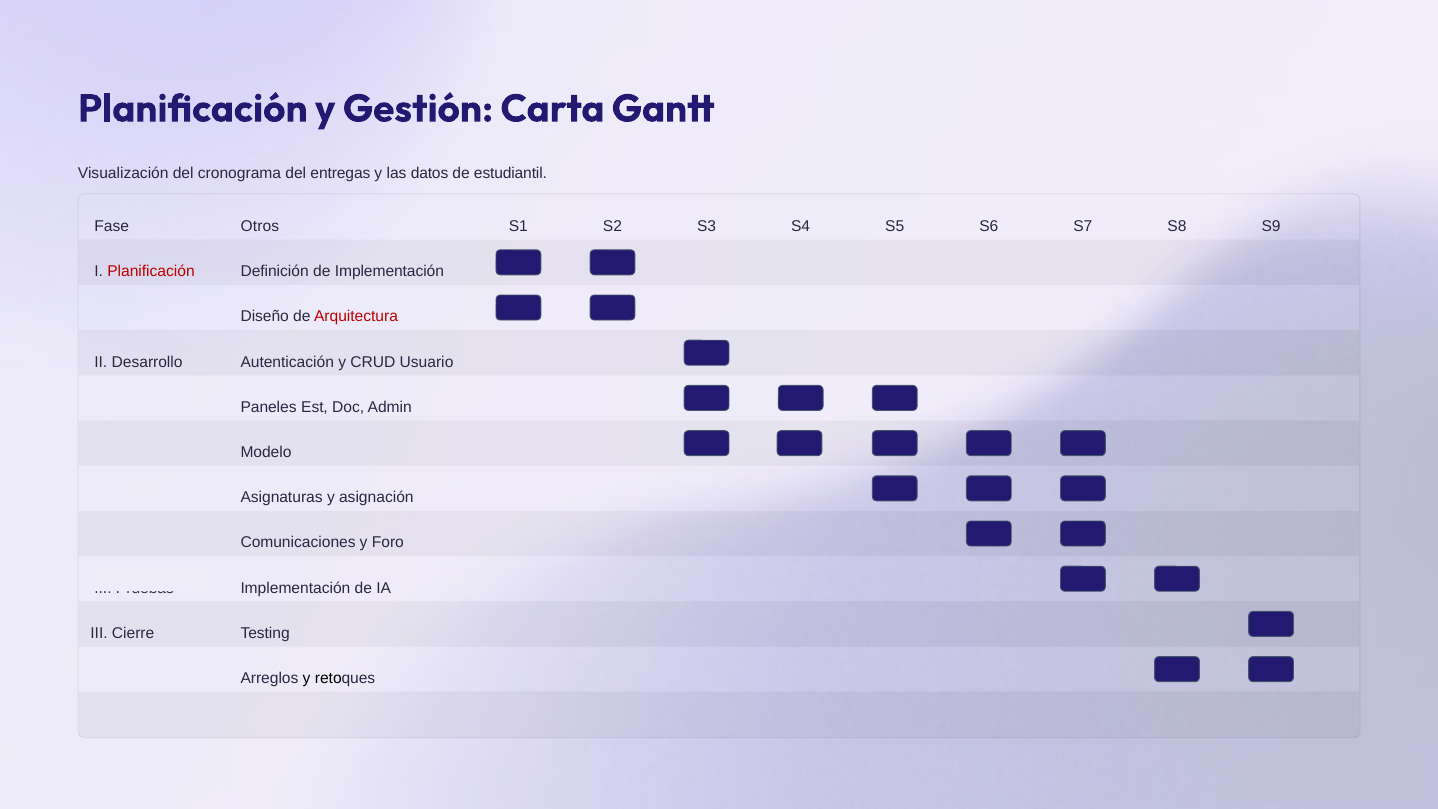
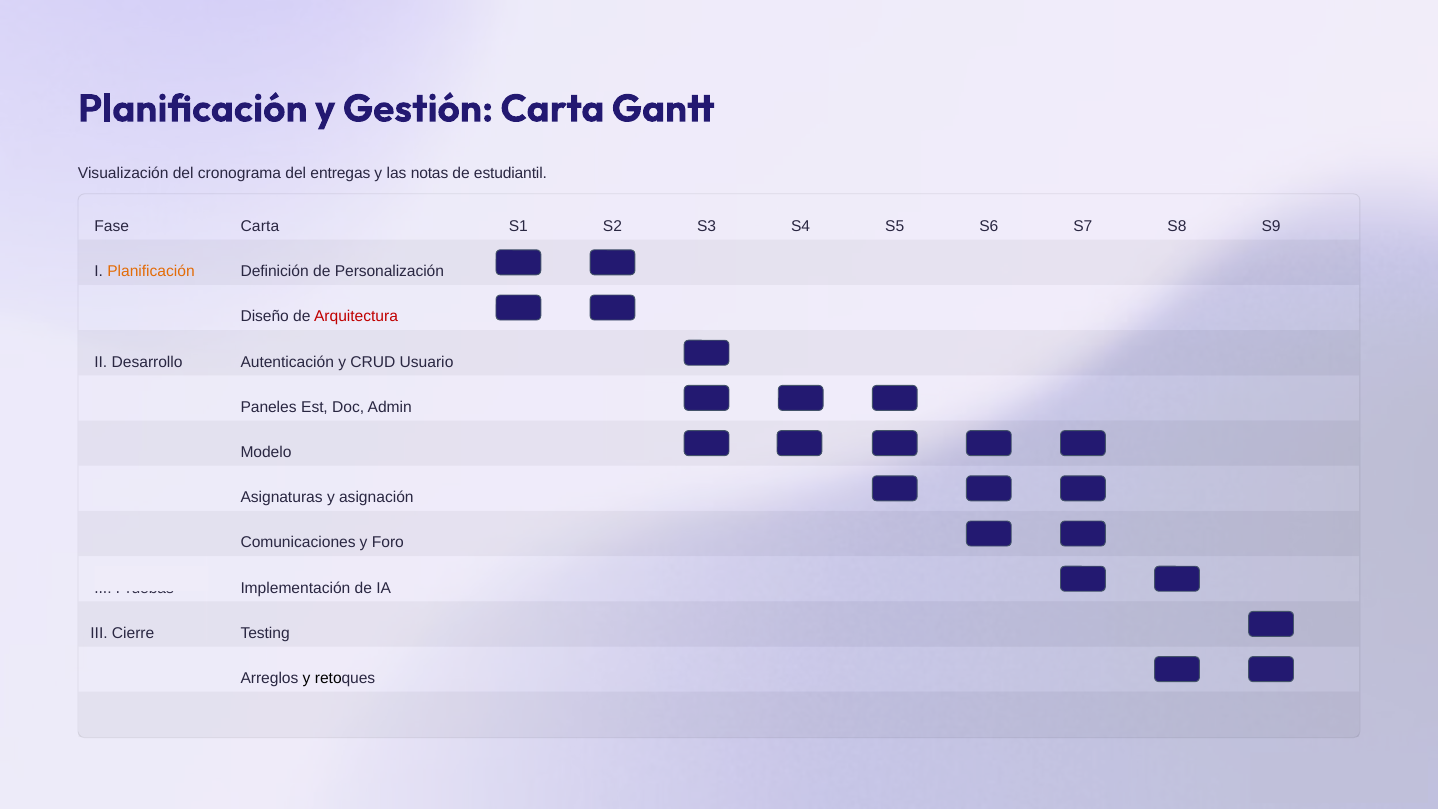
datos: datos -> notas (430, 173)
Fase Otros: Otros -> Carta (260, 226)
Planificación colour: red -> orange (151, 271)
de Implementación: Implementación -> Personalización (389, 271)
